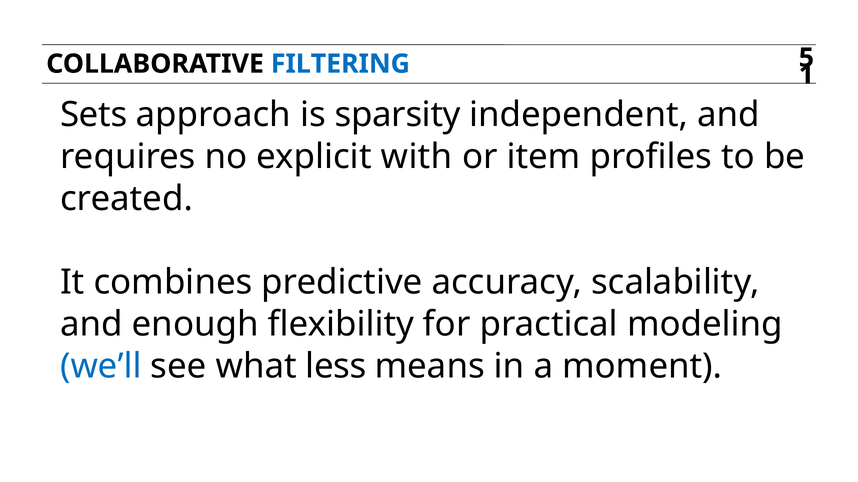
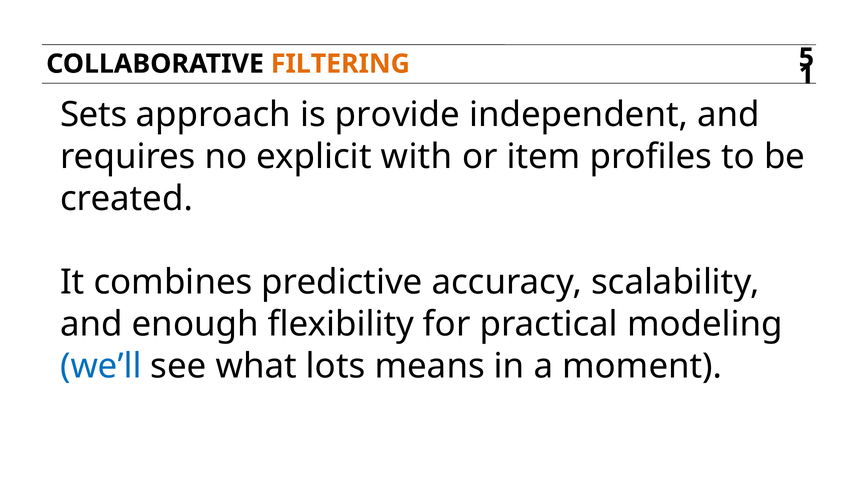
FILTERING colour: blue -> orange (340, 64)
sparsity: sparsity -> provide (397, 115)
less: less -> lots (336, 366)
